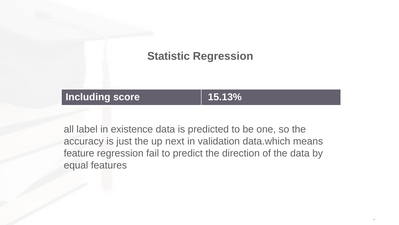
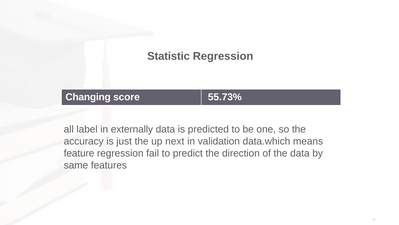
Including: Including -> Changing (88, 97)
15.13%: 15.13% -> 55.73% (225, 97)
existence: existence -> externally (132, 129)
equal: equal -> same (76, 165)
